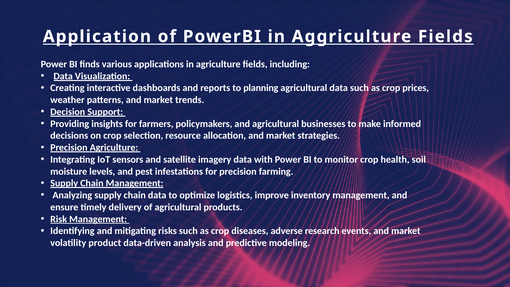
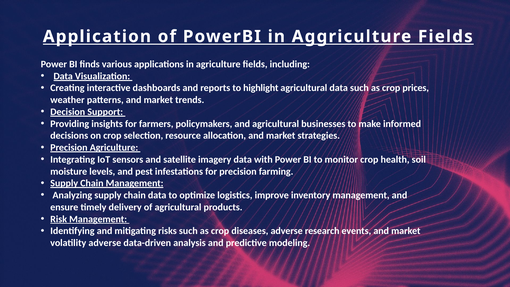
planning: planning -> highlight (261, 88)
volatility product: product -> adverse (105, 243)
